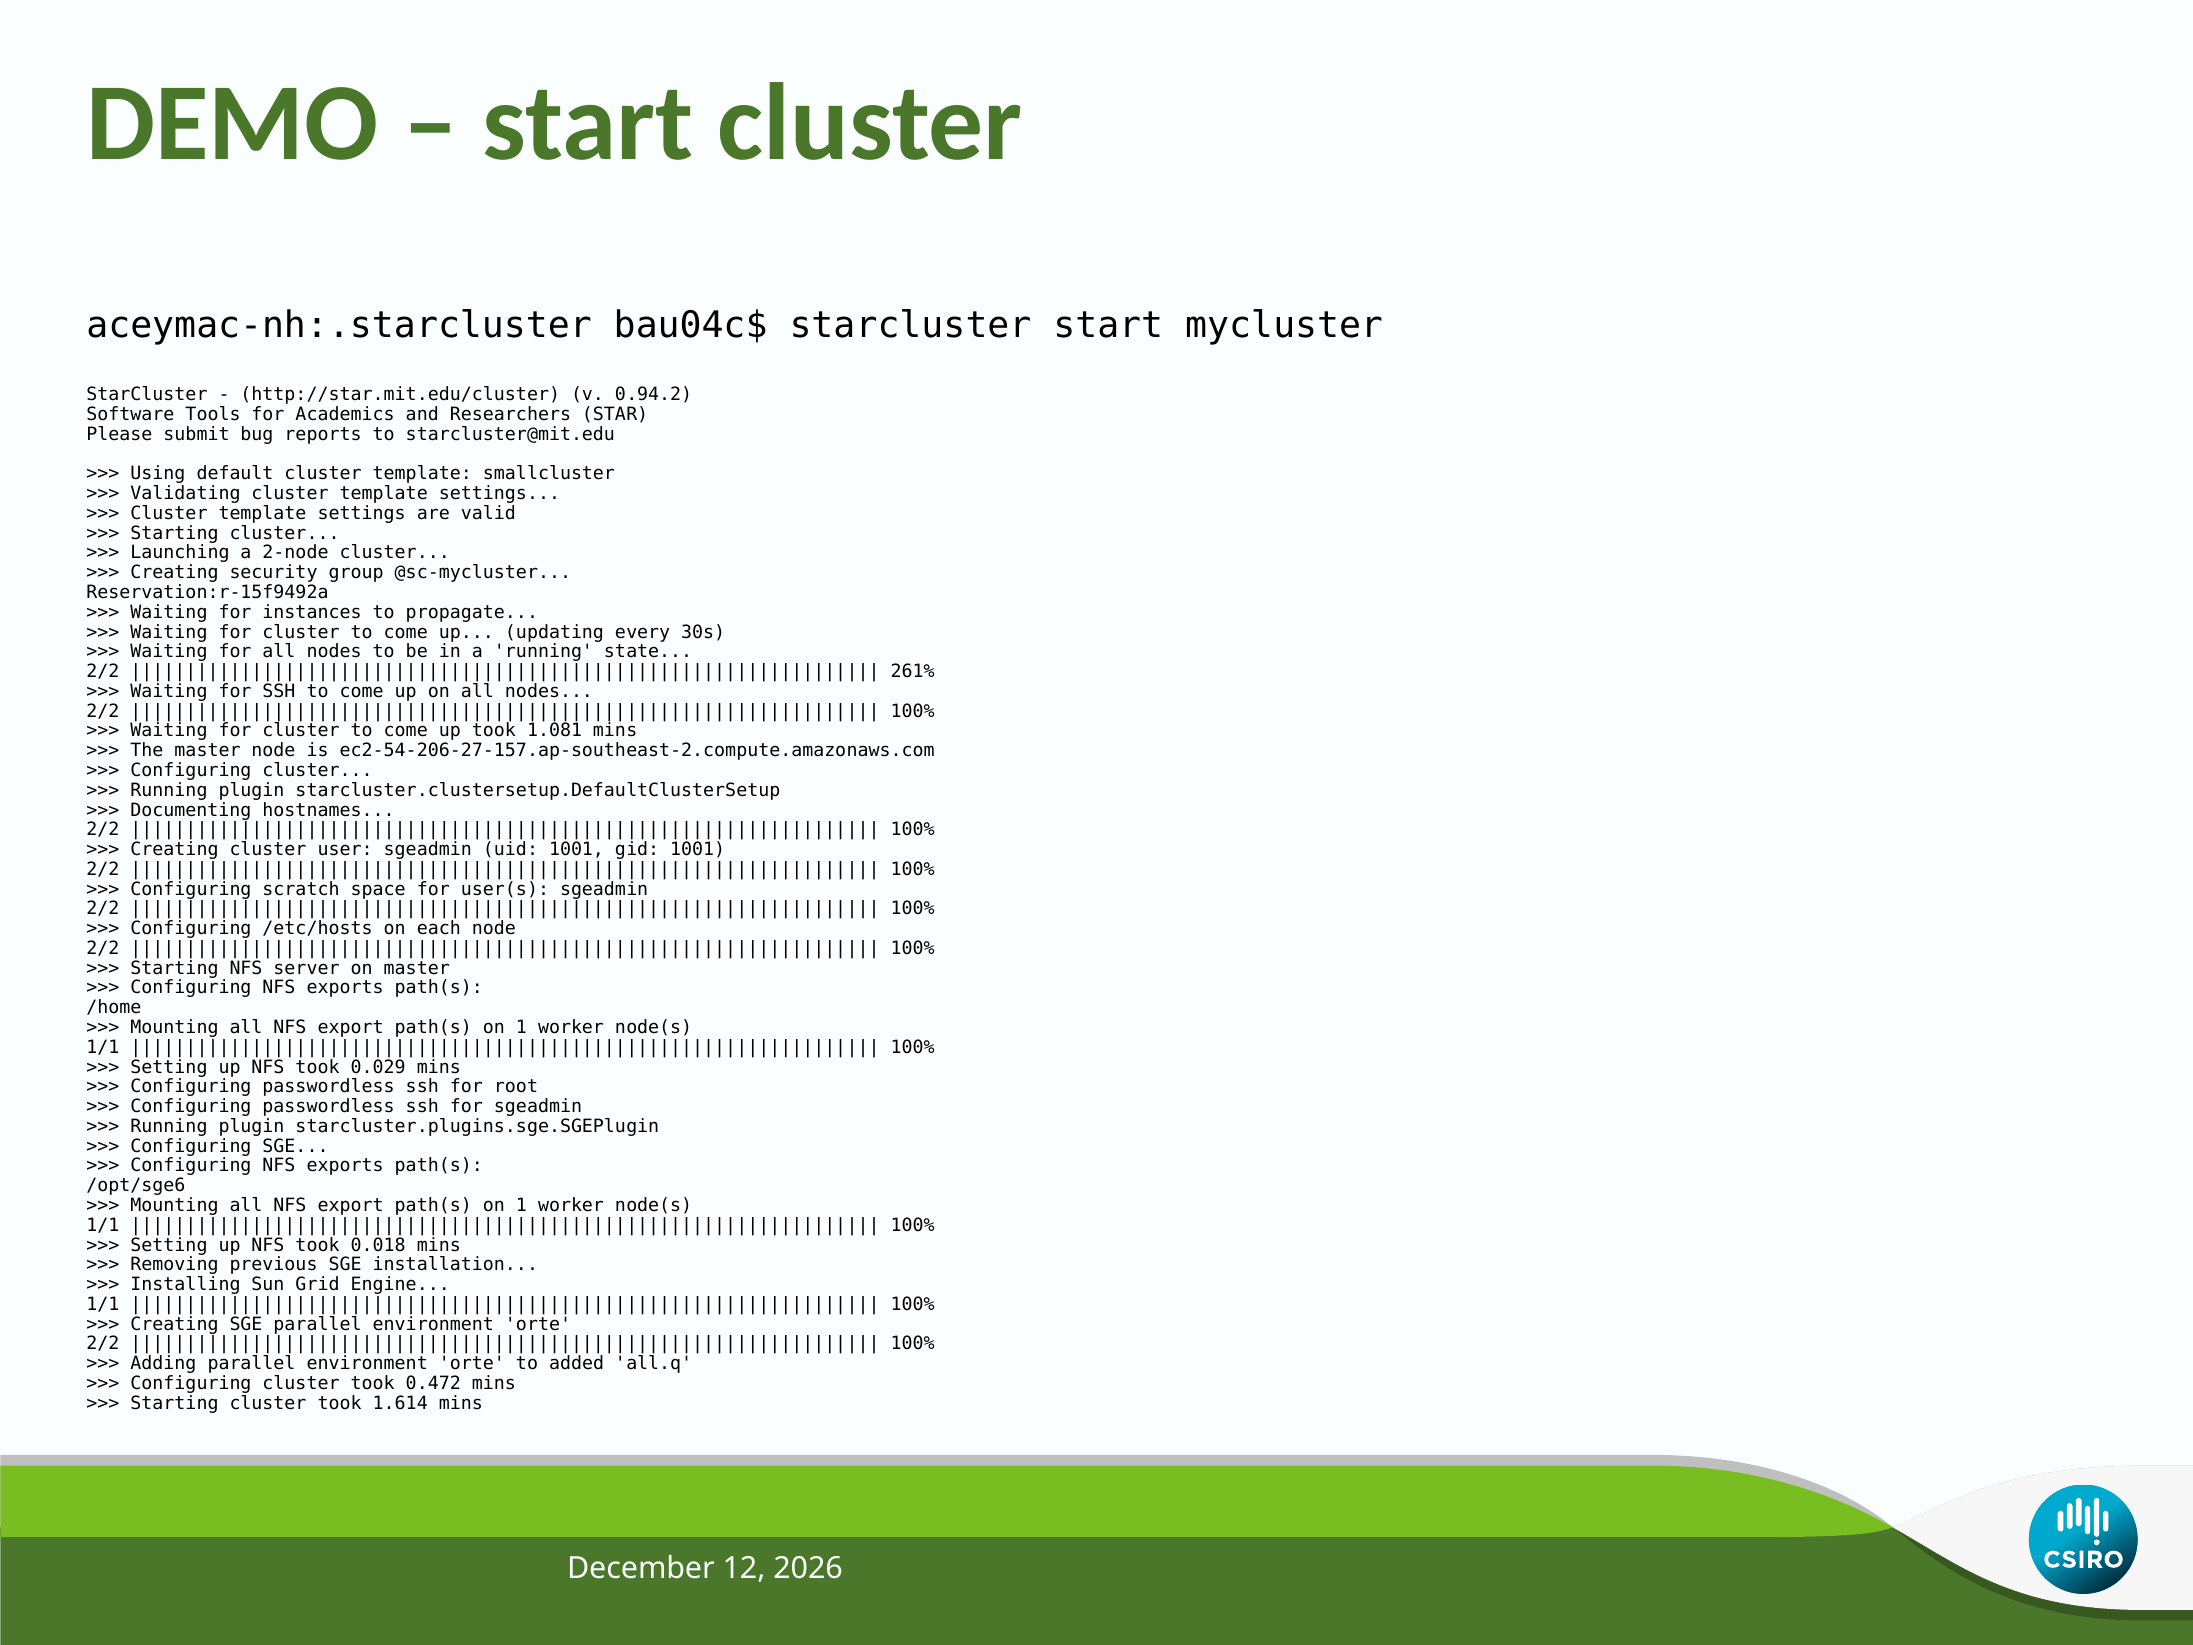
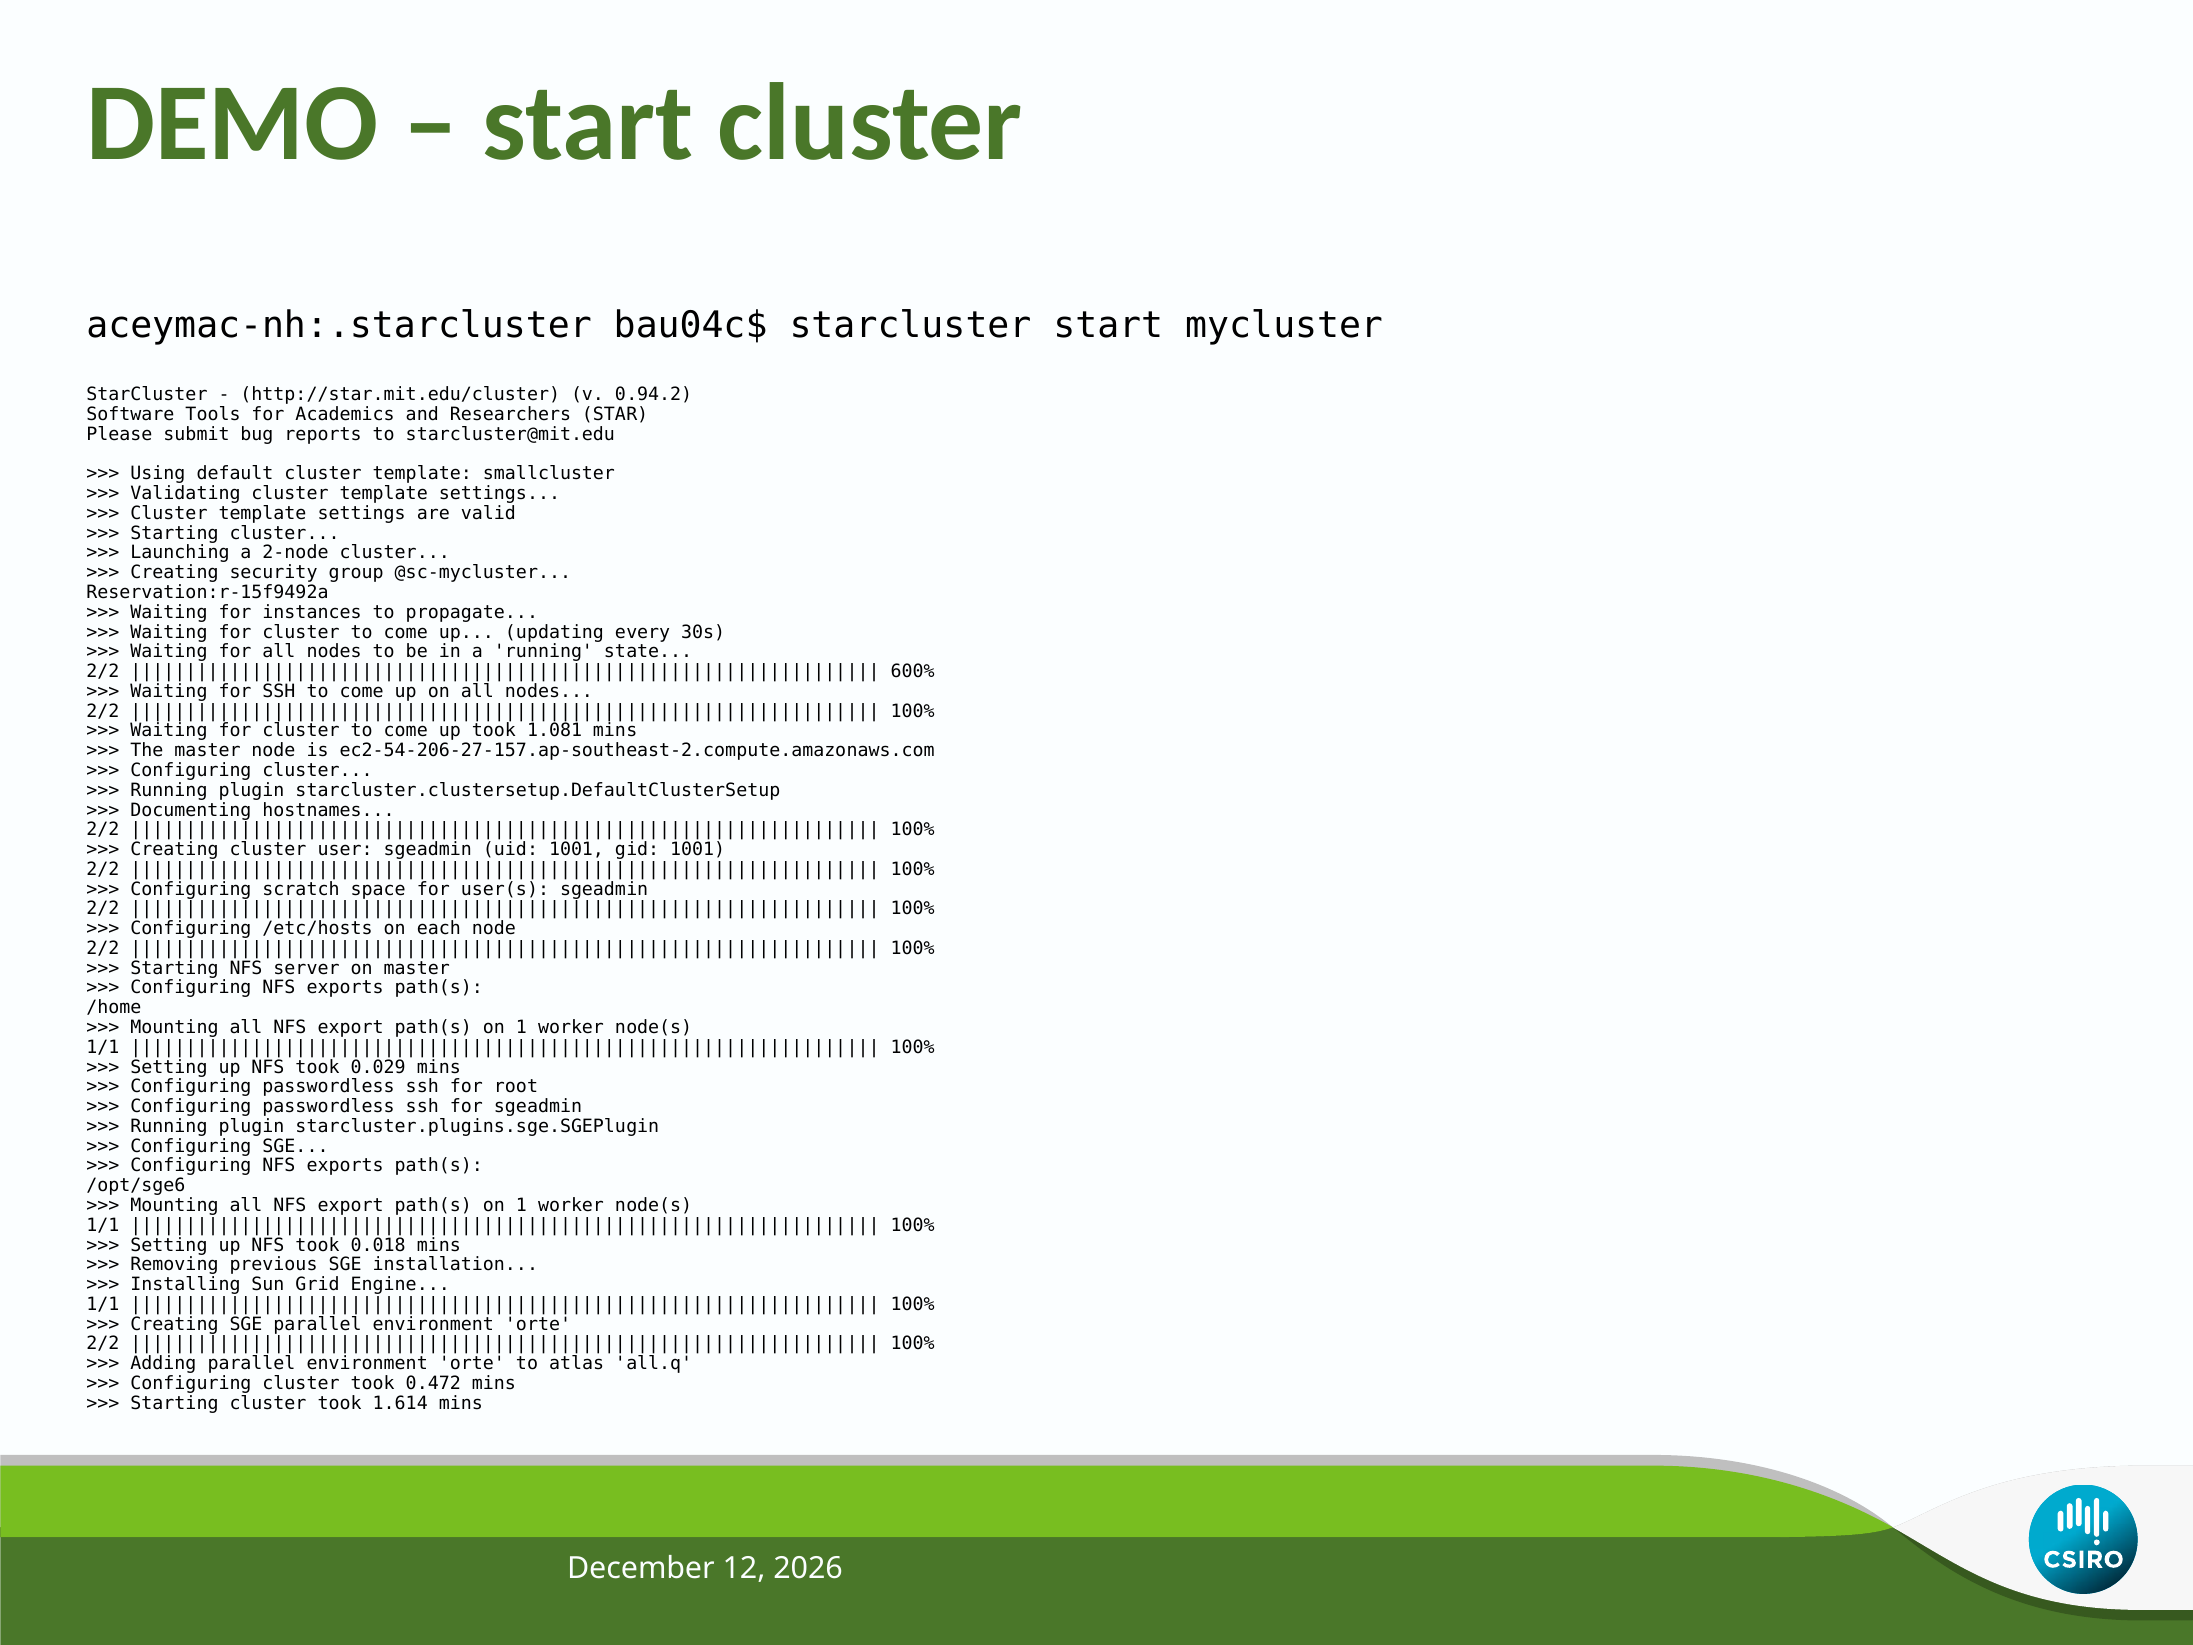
261%: 261% -> 600% (913, 671)
added: added -> atlas (577, 1363)
